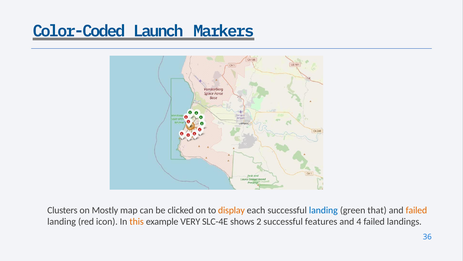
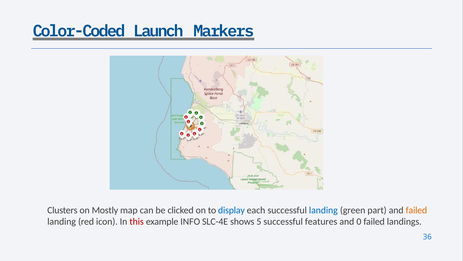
display colour: orange -> blue (231, 210)
that: that -> part (377, 210)
this colour: orange -> red (137, 221)
VERY: VERY -> INFO (190, 221)
2: 2 -> 5 (259, 221)
4: 4 -> 0 (359, 221)
